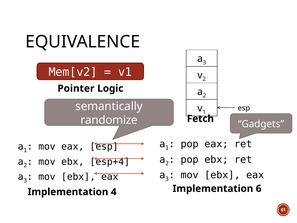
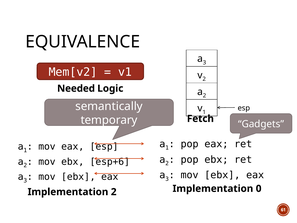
Pointer: Pointer -> Needed (76, 88)
randomize: randomize -> temporary (109, 120)
esp+4: esp+4 -> esp+6 (110, 162)
6: 6 -> 0 (259, 188)
Implementation 4: 4 -> 2 (114, 192)
